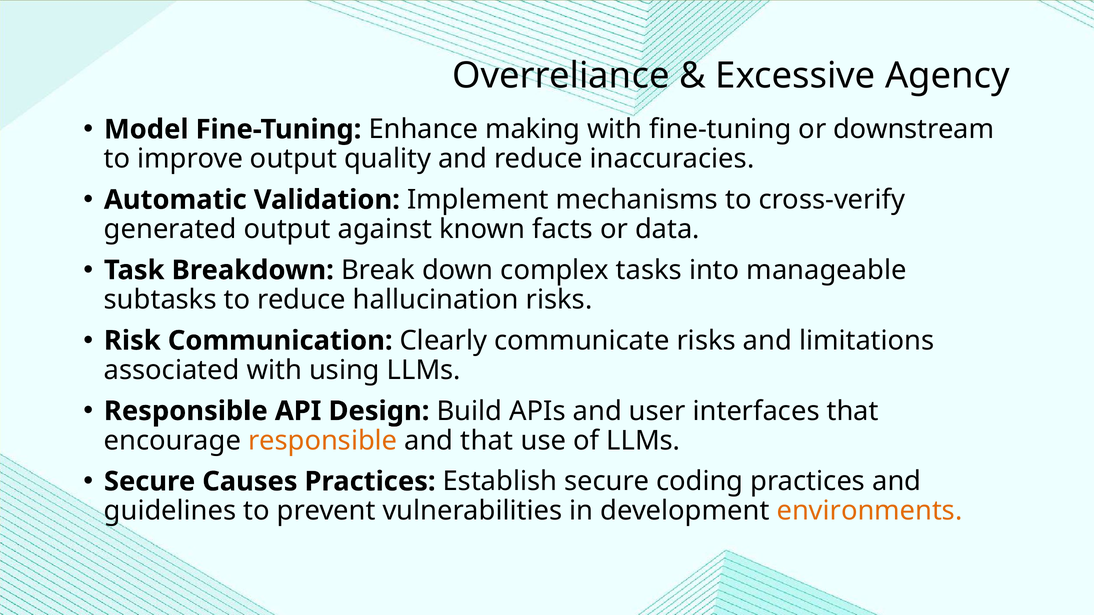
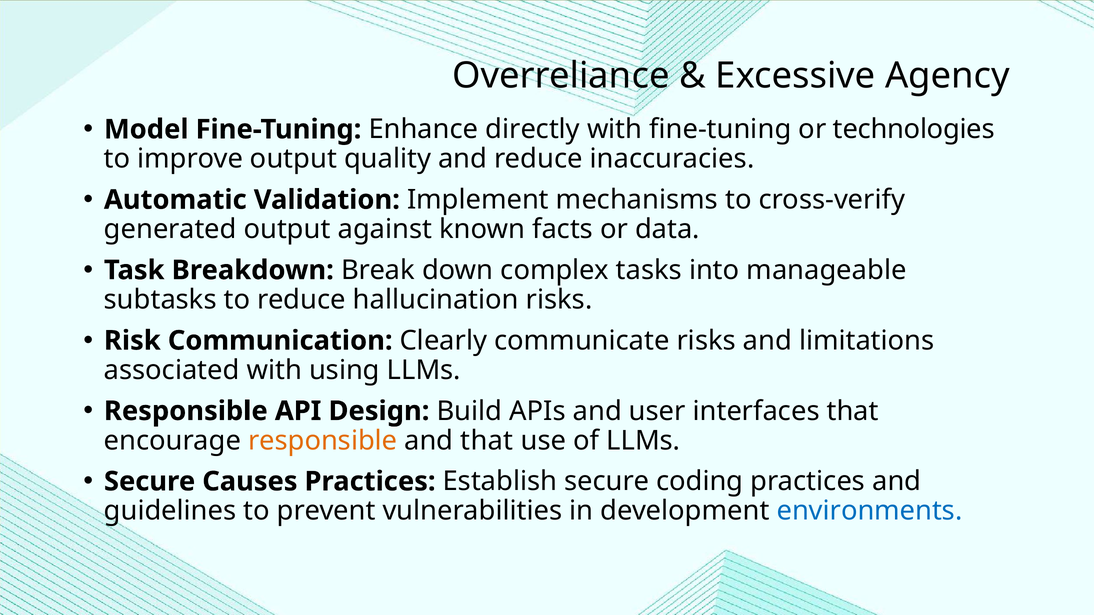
making: making -> directly (533, 129)
downstream: downstream -> technologies (914, 129)
environments colour: orange -> blue (870, 511)
